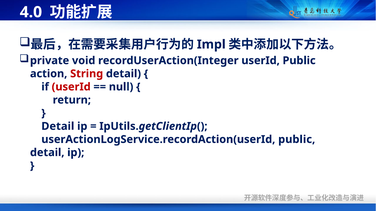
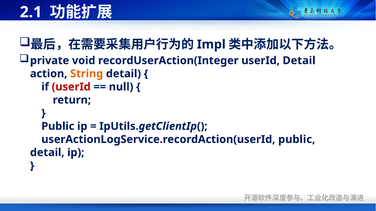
4.0: 4.0 -> 2.1 (31, 12)
userId Public: Public -> Detail (299, 61)
String colour: red -> orange (87, 74)
Detail: Detail -> Public (58, 127)
